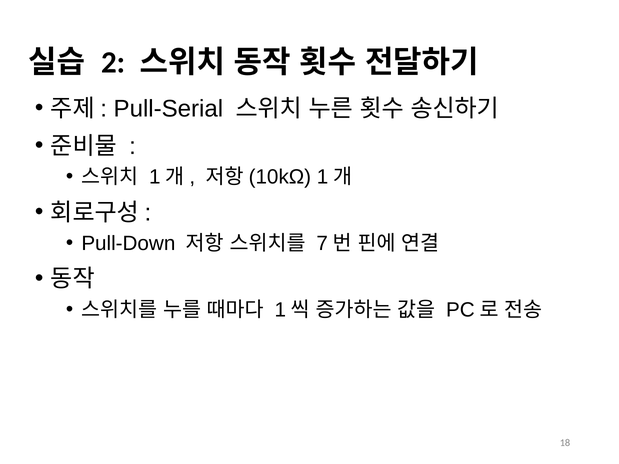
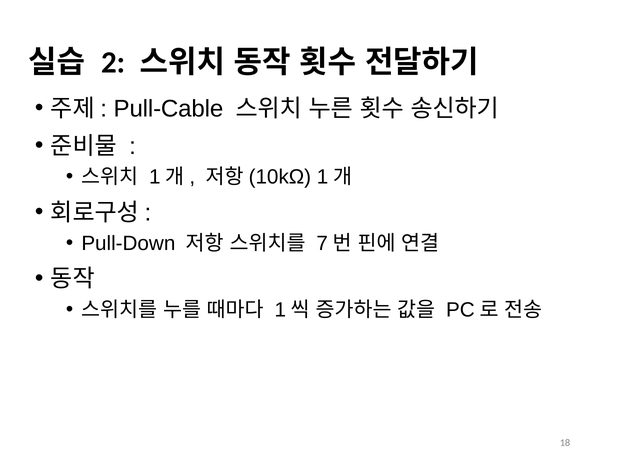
Pull-Serial: Pull-Serial -> Pull-Cable (168, 109)
